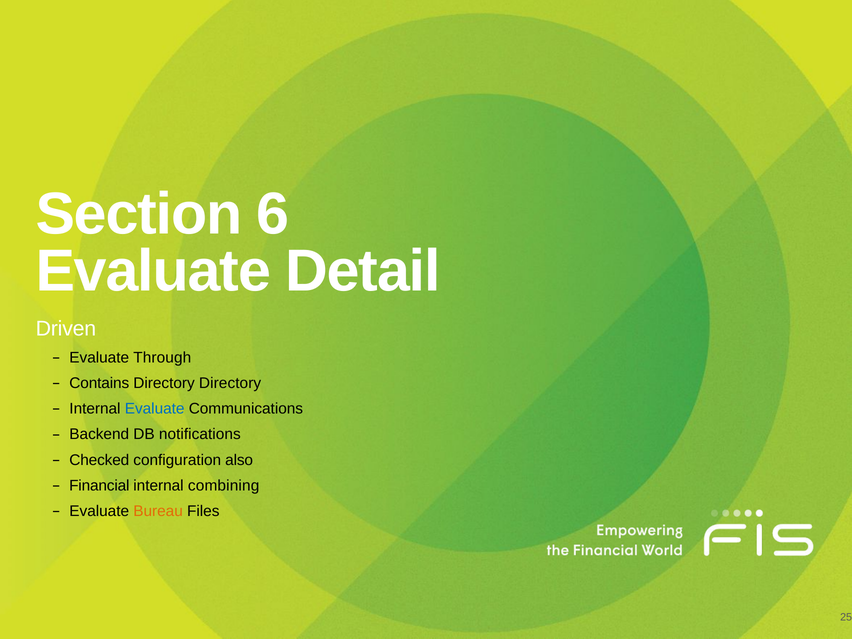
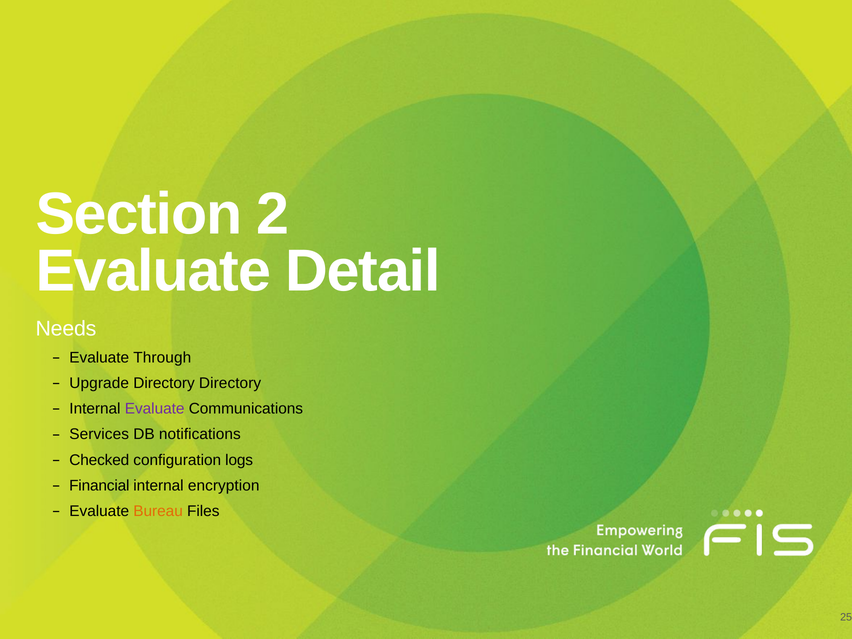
6: 6 -> 2 (273, 214)
Driven: Driven -> Needs (66, 329)
Contains: Contains -> Upgrade (99, 383)
Evaluate colour: blue -> purple (155, 409)
Backend: Backend -> Services (99, 434)
also: also -> logs (239, 460)
combining: combining -> encryption (224, 486)
